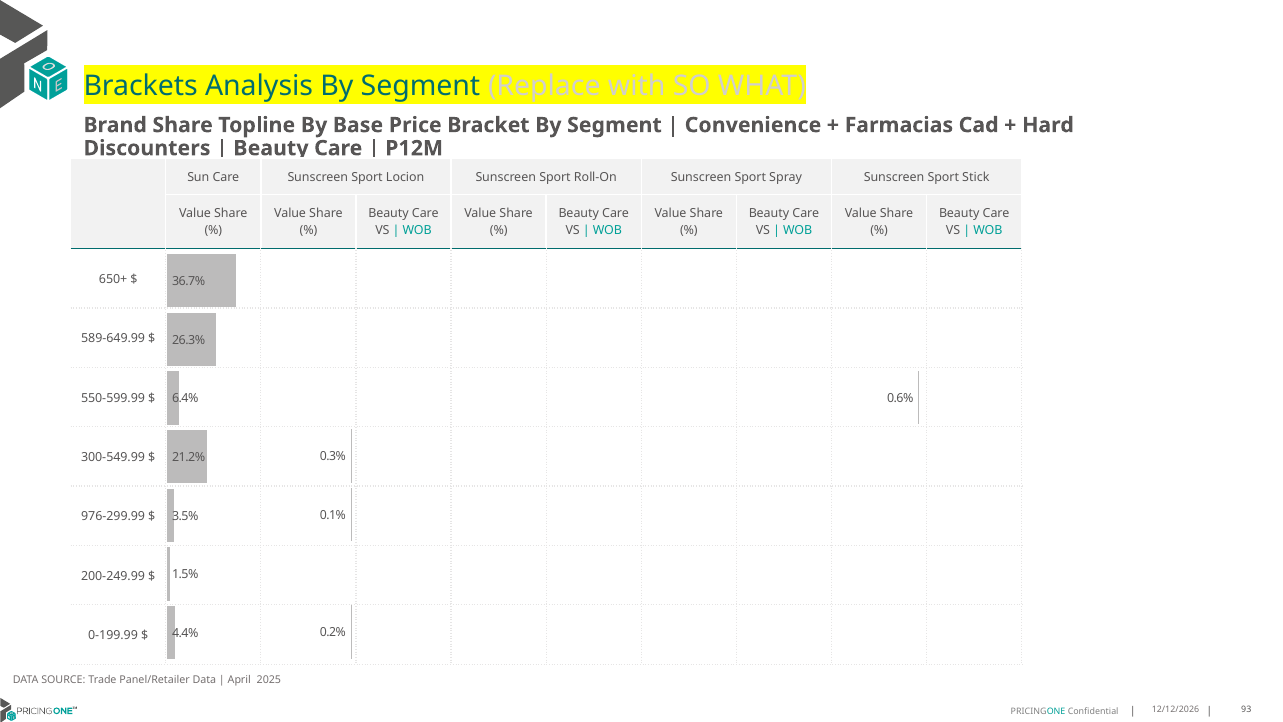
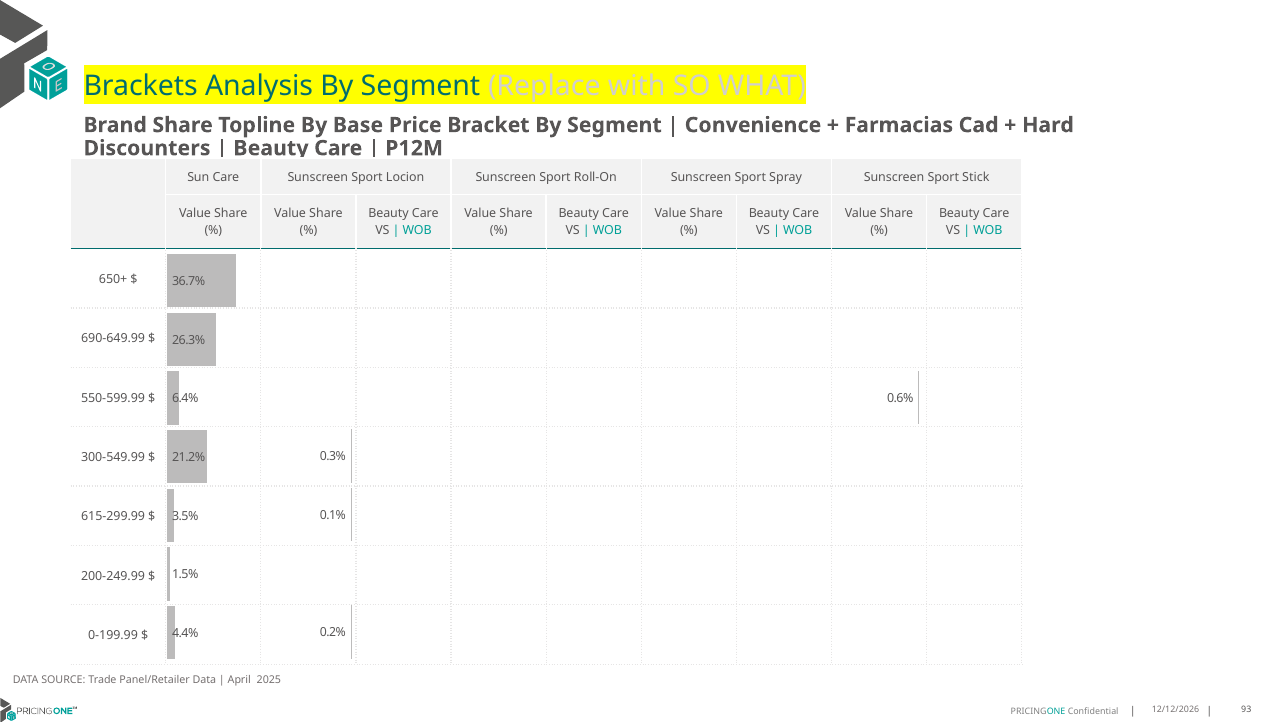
589-649.99: 589-649.99 -> 690-649.99 (113, 339)
976-299.99: 976-299.99 -> 615-299.99 (113, 517)
